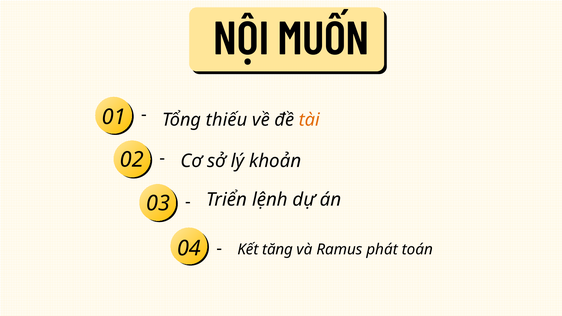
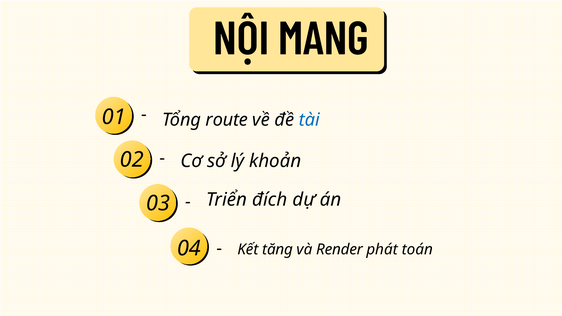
MUỐN: MUỐN -> MANG (323, 39)
thiếu: thiếu -> route (227, 120)
tài colour: orange -> blue (309, 120)
lệnh: lệnh -> đích (270, 200)
Ramus: Ramus -> Render (340, 250)
